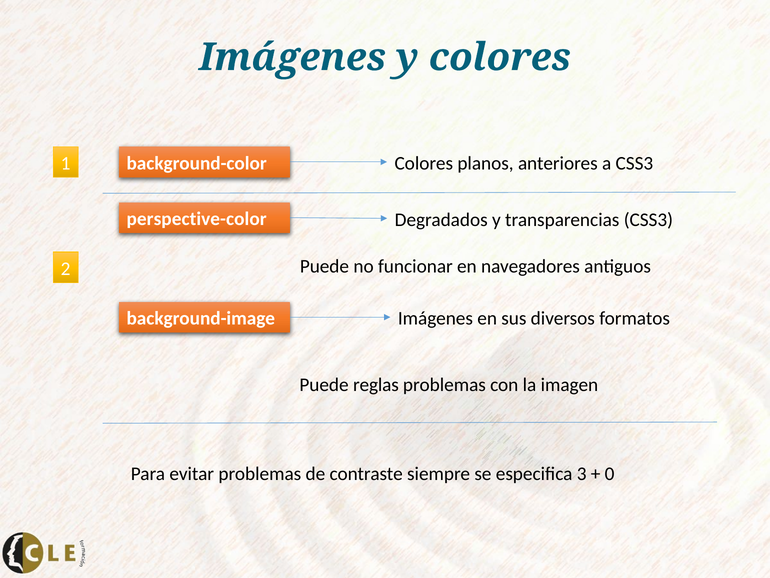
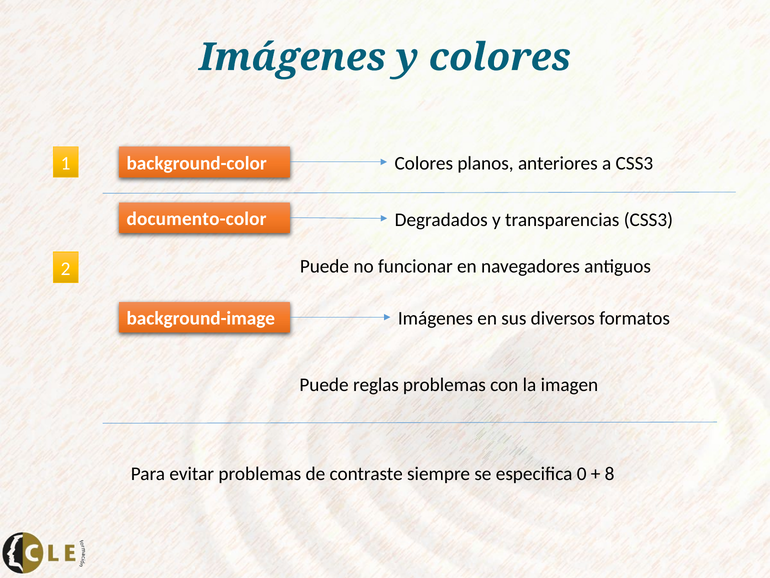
perspective-color: perspective-color -> documento-color (197, 219)
3: 3 -> 0 (582, 474)
0: 0 -> 8 (610, 474)
